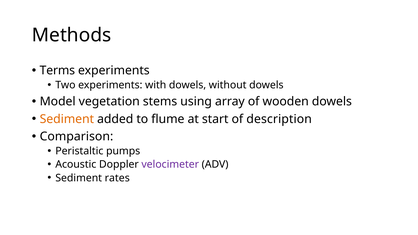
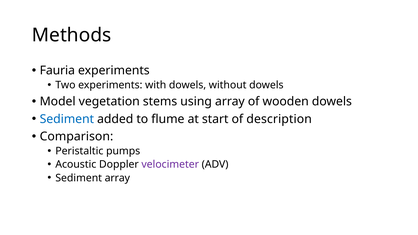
Terms: Terms -> Fauria (57, 71)
Sediment colour: orange -> blue (67, 119)
Sediment rates: rates -> array (117, 178)
